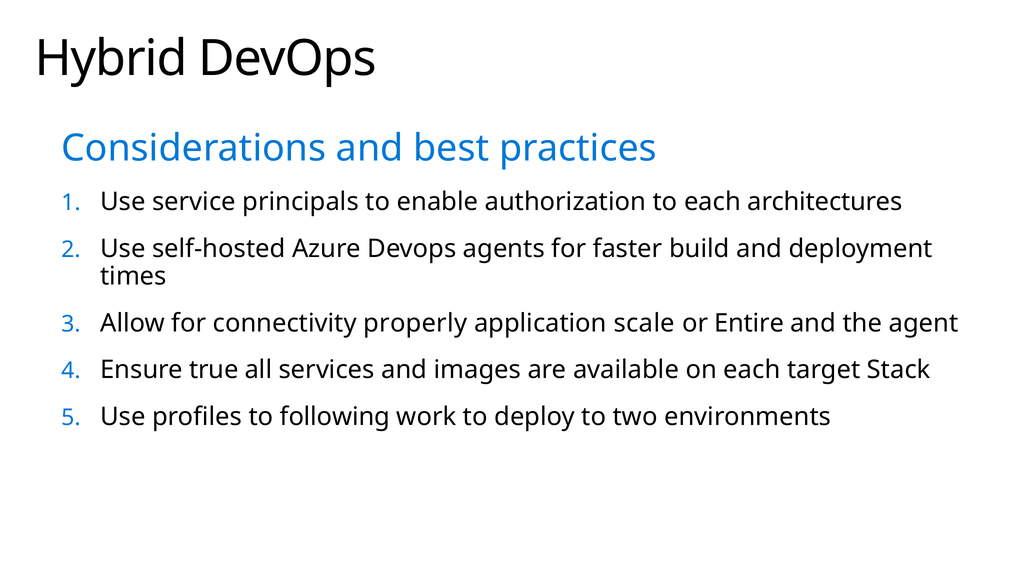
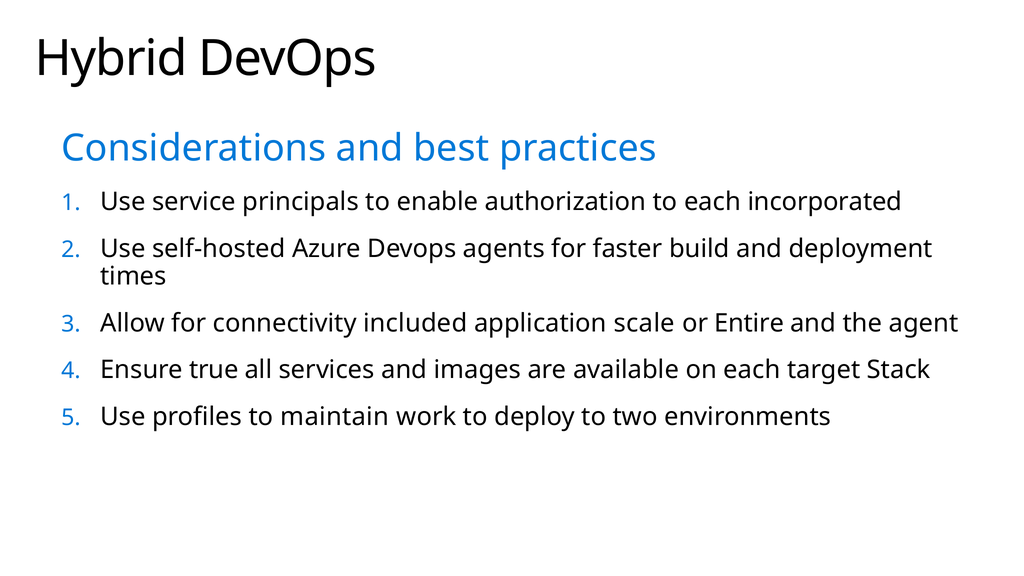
architectures: architectures -> incorporated (825, 202)
properly: properly -> included (415, 323)
following: following -> maintain (335, 417)
